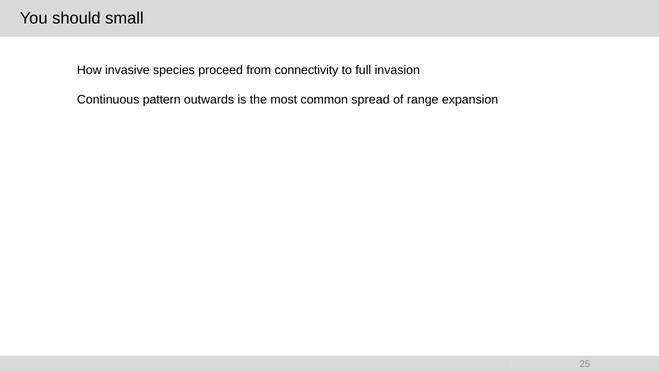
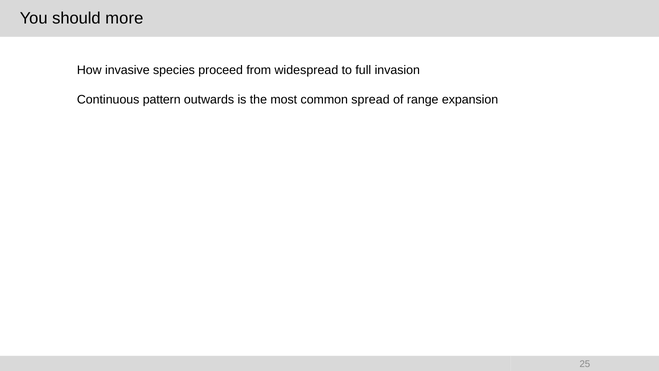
small: small -> more (124, 18)
connectivity: connectivity -> widespread (306, 70)
